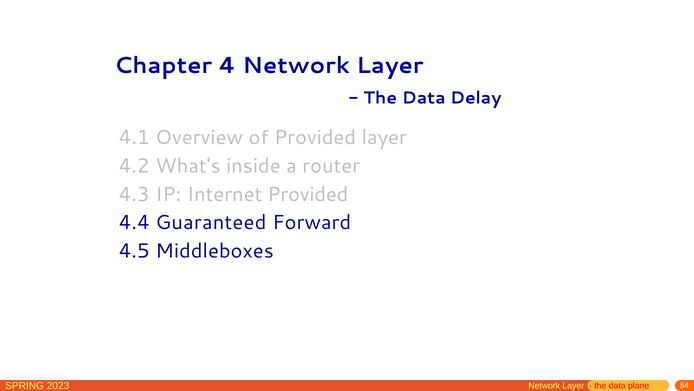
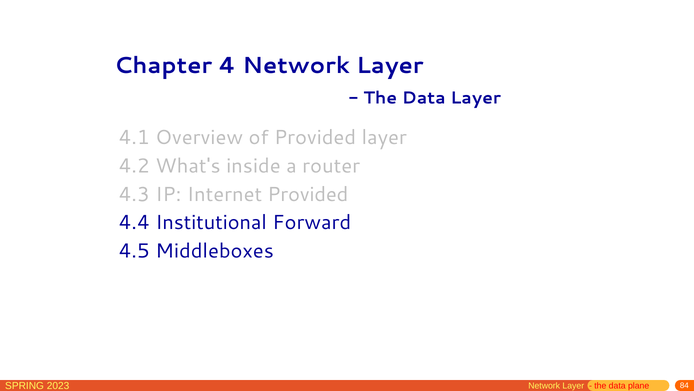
Data Delay: Delay -> Layer (476, 98)
Guaranteed: Guaranteed -> Institutional (211, 222)
